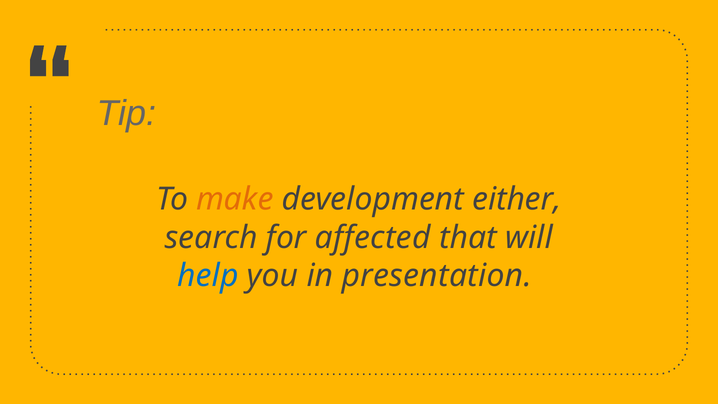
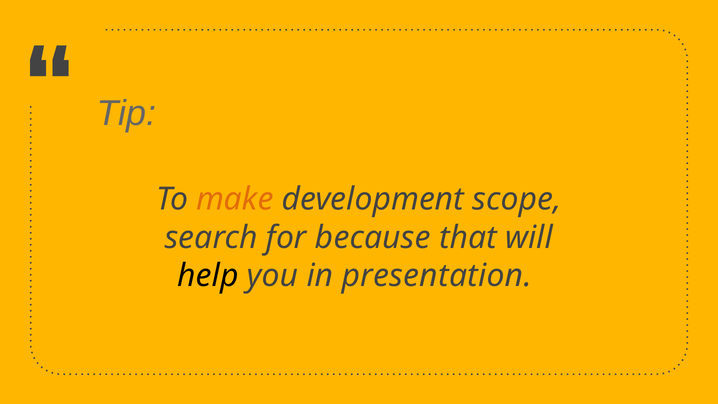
either: either -> scope (517, 199)
affected: affected -> because (373, 238)
help colour: blue -> black (208, 276)
